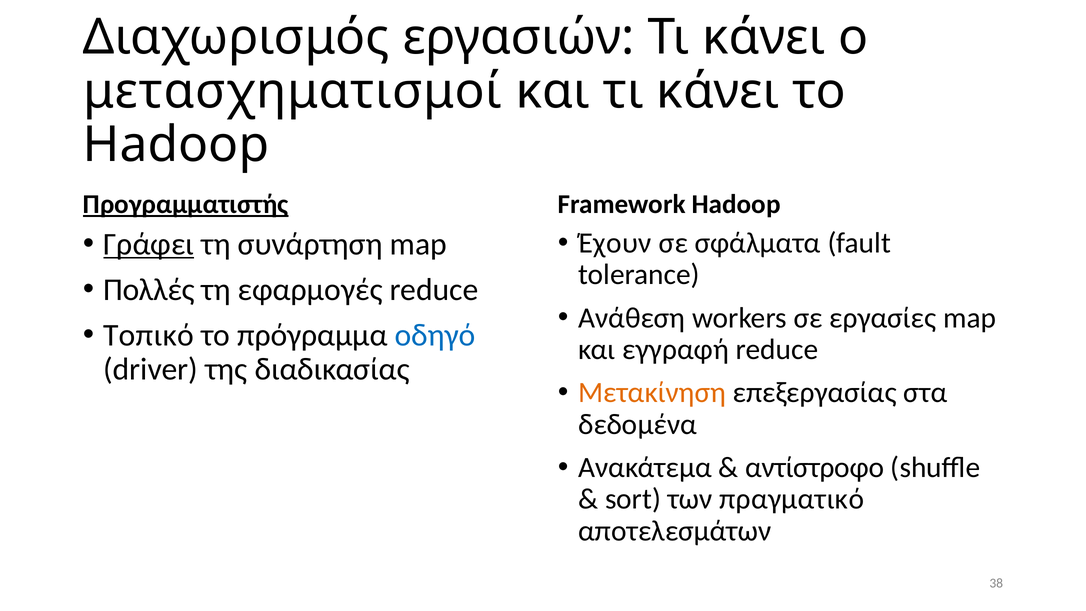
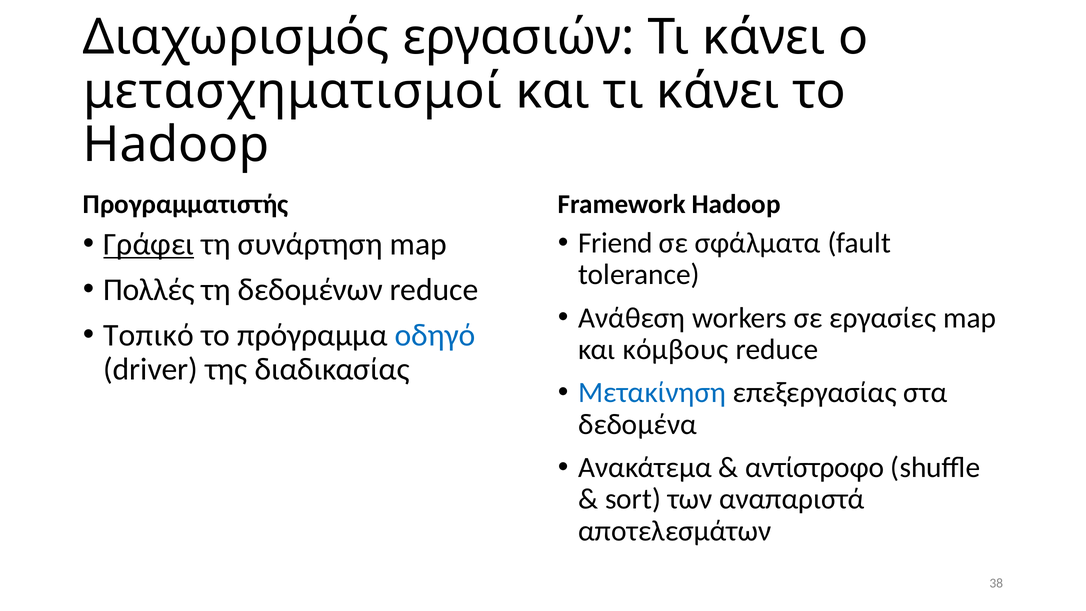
Προγραμματιστής underline: present -> none (186, 204)
Έχουν: Έχουν -> Friend (615, 243)
εφαρμογές: εφαρμογές -> δεδομένων (310, 290)
εγγραφή: εγγραφή -> κόμβους (675, 349)
Μετακίνηση colour: orange -> blue (652, 393)
πραγματικό: πραγματικό -> αναπαριστά (792, 499)
